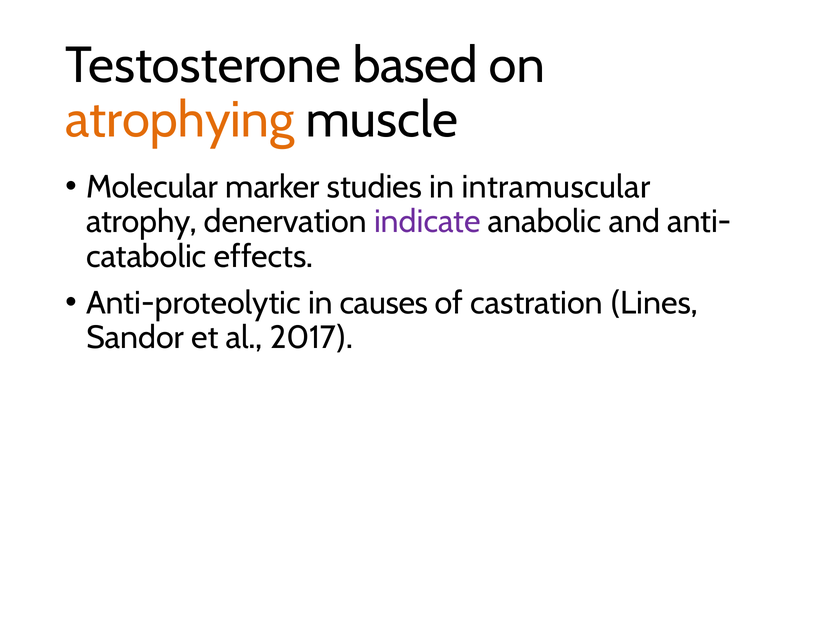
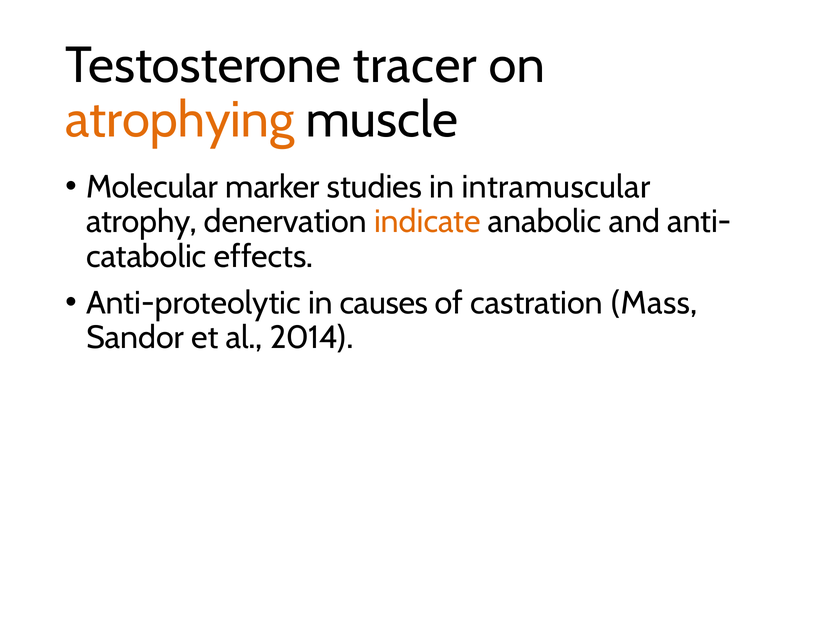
based: based -> tracer (415, 65)
indicate colour: purple -> orange (427, 222)
Lines: Lines -> Mass (654, 303)
2017: 2017 -> 2014 (312, 338)
